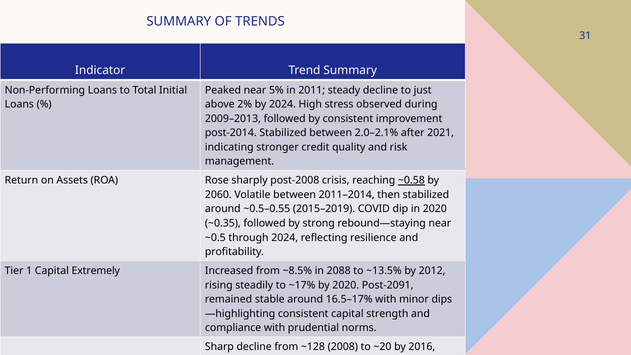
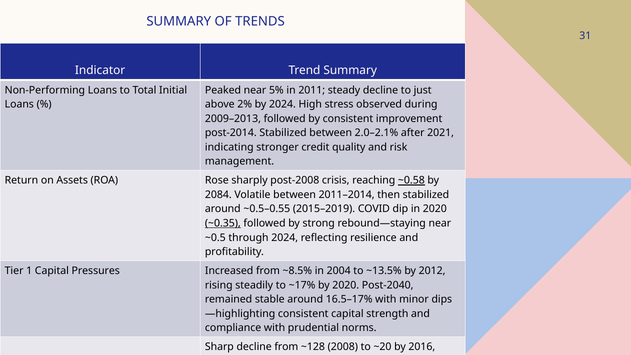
2060: 2060 -> 2084 (218, 195)
~0.35 underline: none -> present (223, 223)
Extremely: Extremely -> Pressures (96, 271)
2088: 2088 -> 2004 (339, 271)
Post-2091: Post-2091 -> Post-2040 (388, 285)
